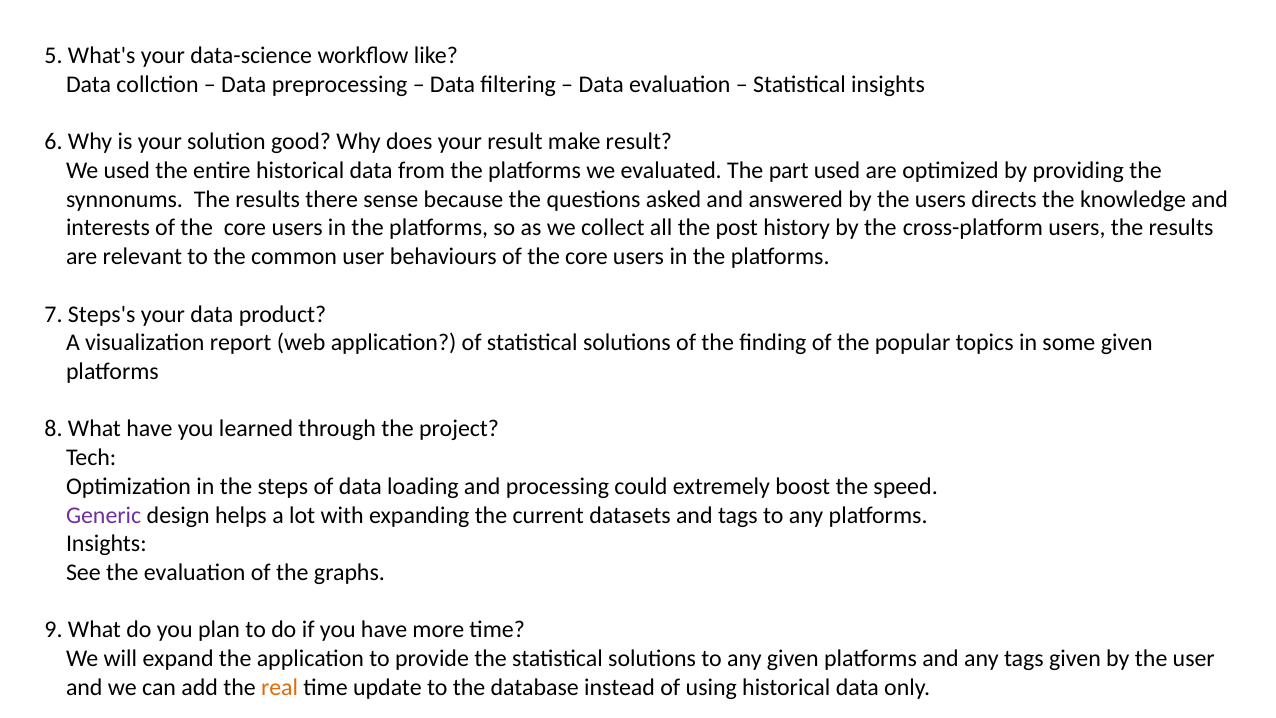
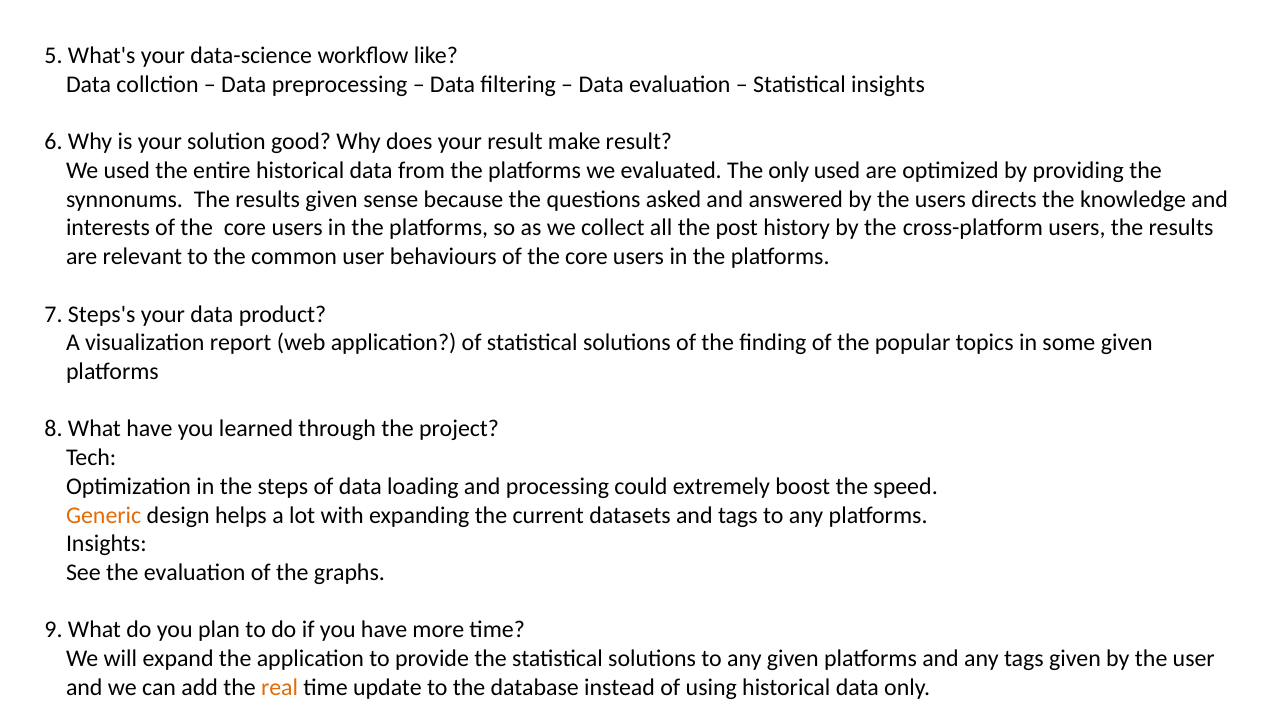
The part: part -> only (789, 170)
results there: there -> given (332, 199)
Generic colour: purple -> orange (104, 515)
